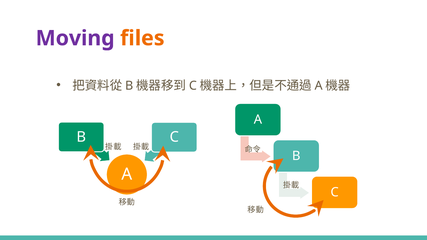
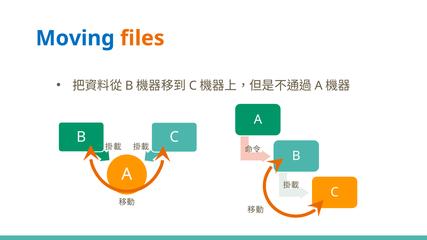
Moving colour: purple -> blue (75, 38)
